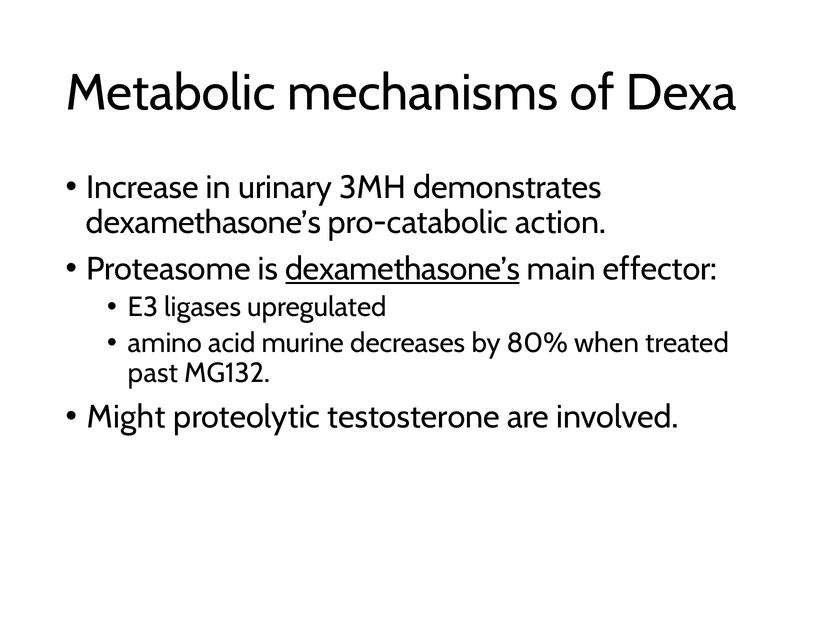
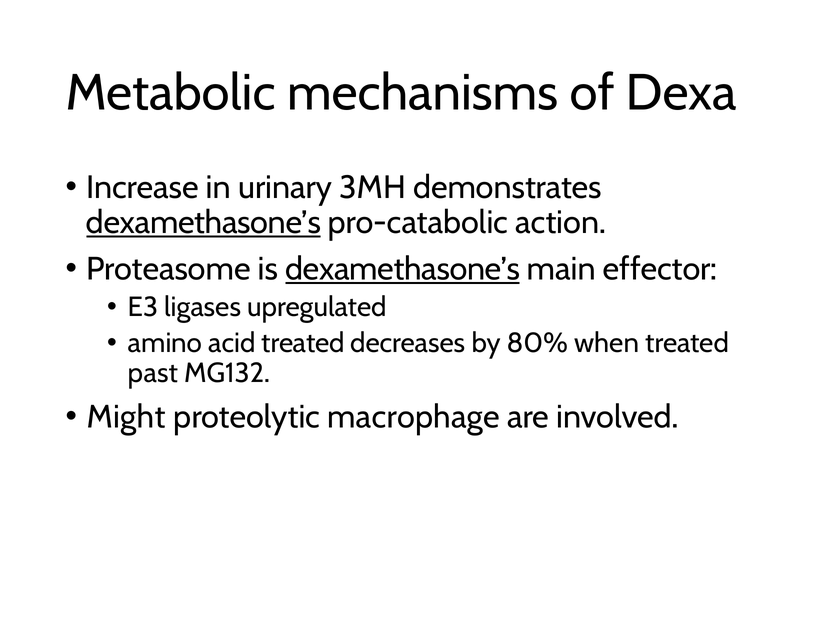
dexamethasone’s underline: none -> present (204, 223)
acid murine: murine -> treated (303, 343)
testosterone: testosterone -> macrophage (413, 417)
